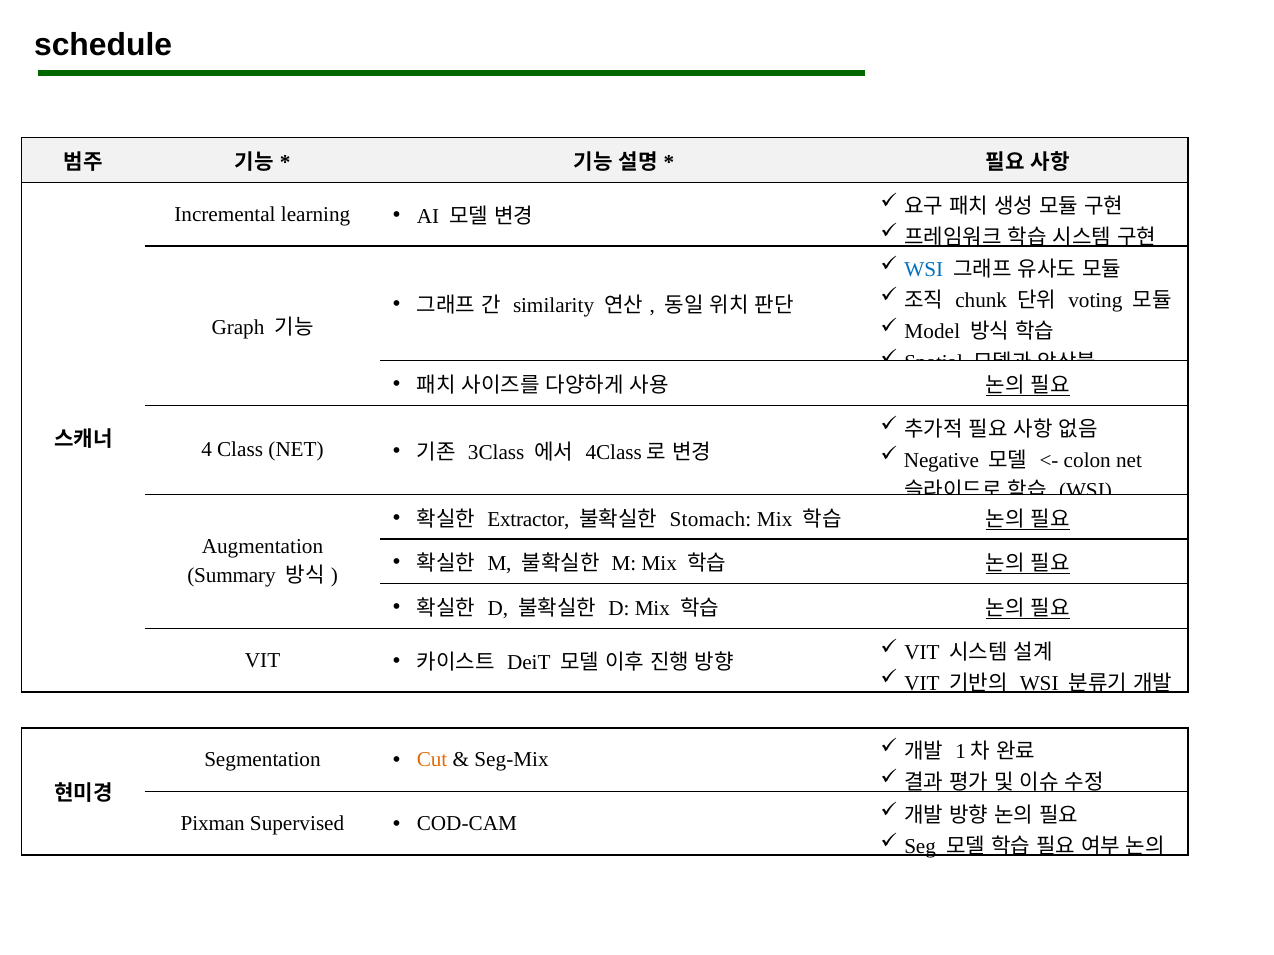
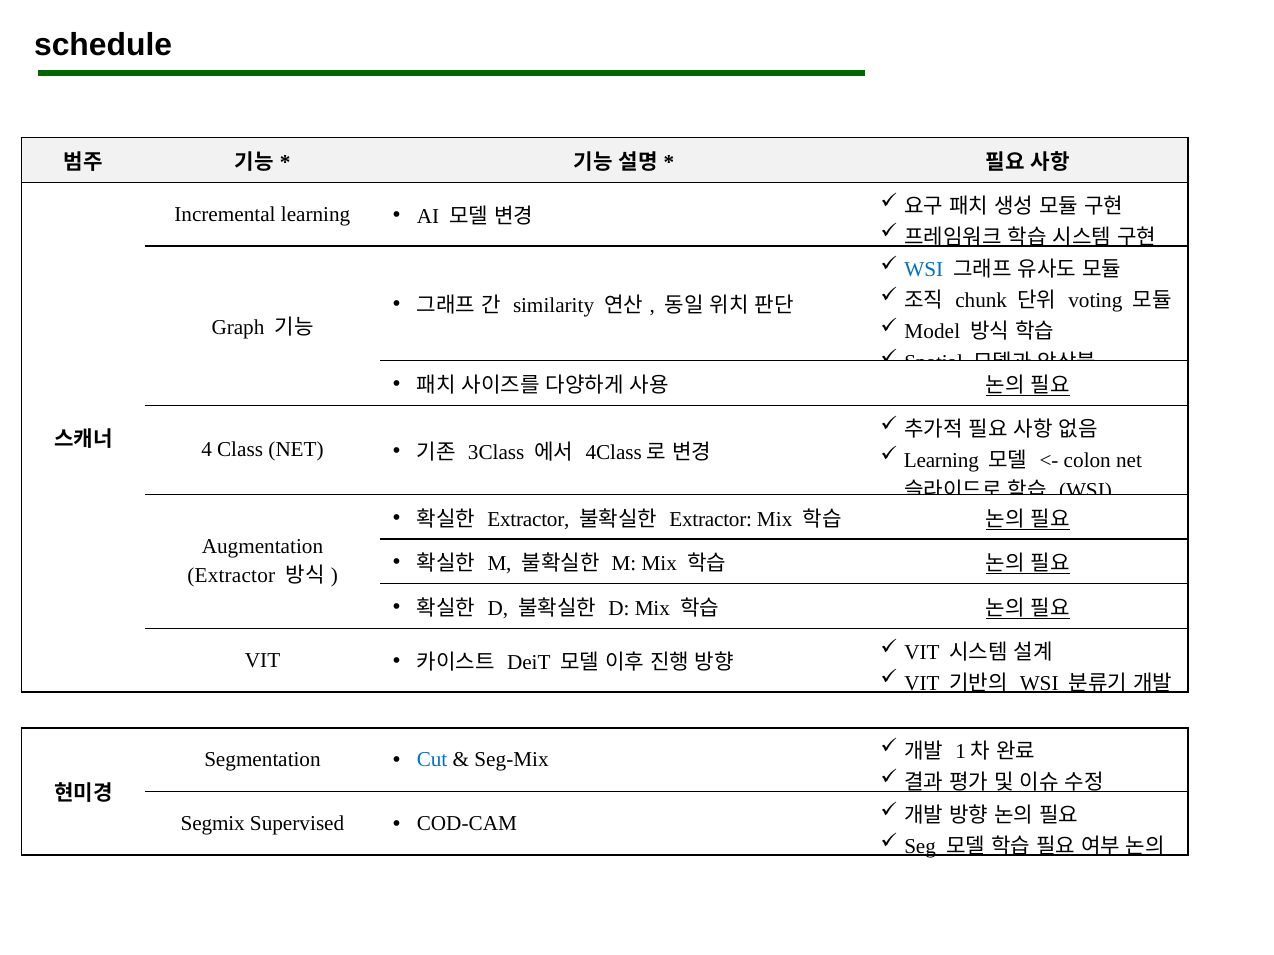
Negative: Negative -> Learning (941, 460)
Stomach: Stomach -> Extractor (711, 519)
Summary: Summary -> Extractor (231, 576)
Cut colour: orange -> blue (432, 760)
Pixman: Pixman -> Segmix (213, 824)
